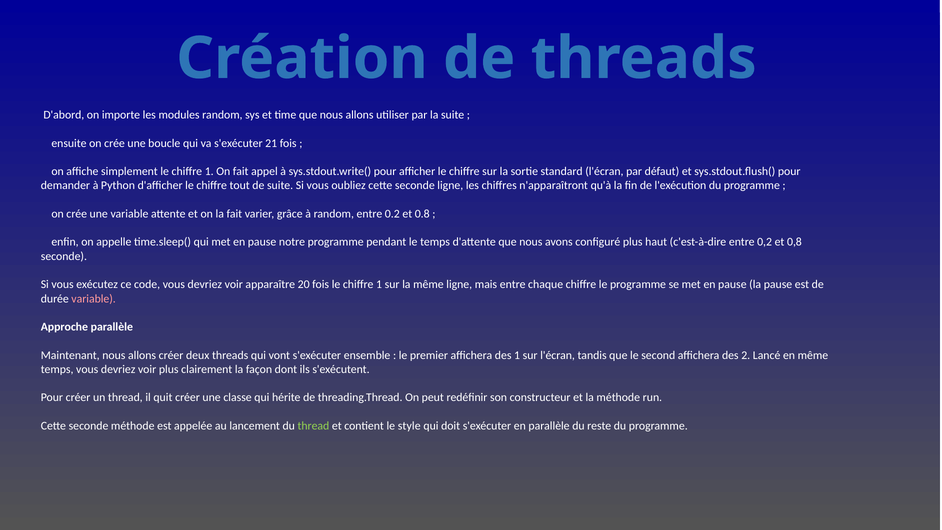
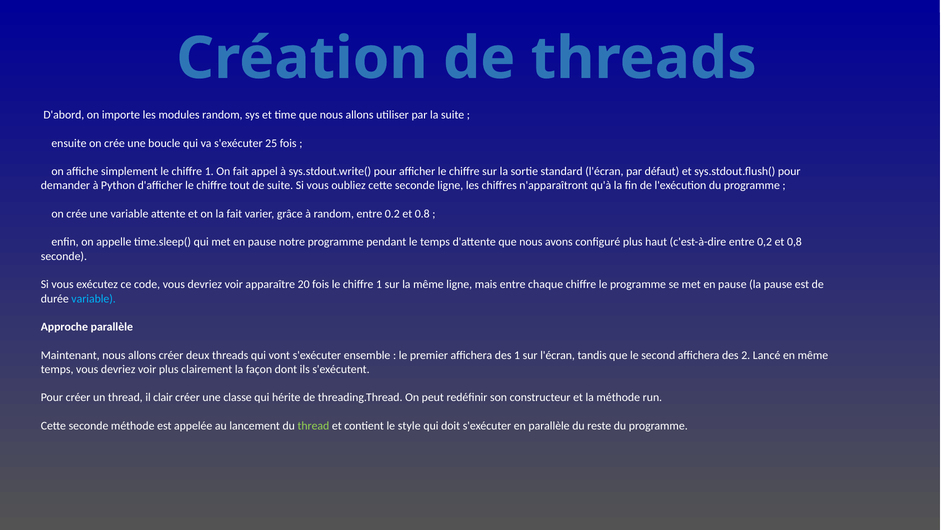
21: 21 -> 25 (271, 143)
variable colour: pink -> light blue (94, 299)
quit: quit -> clair (163, 397)
